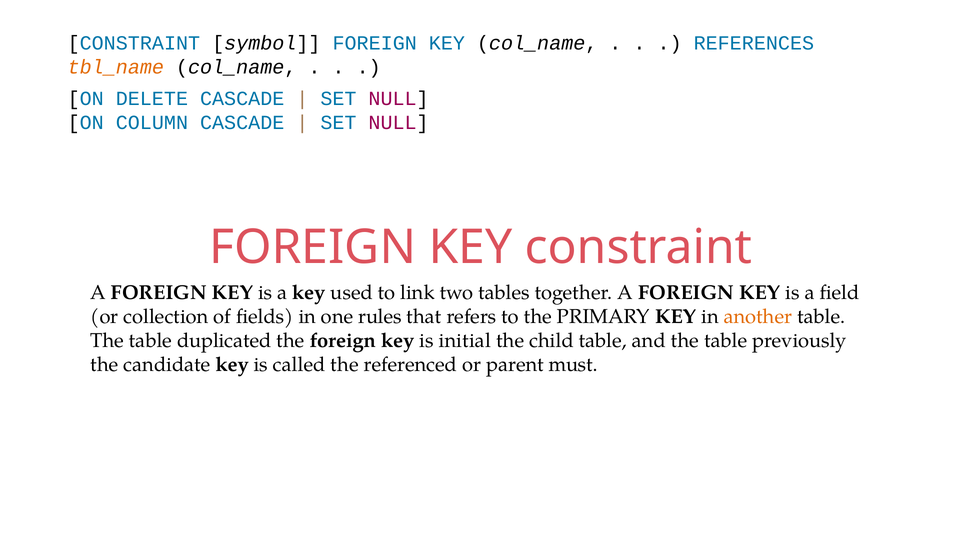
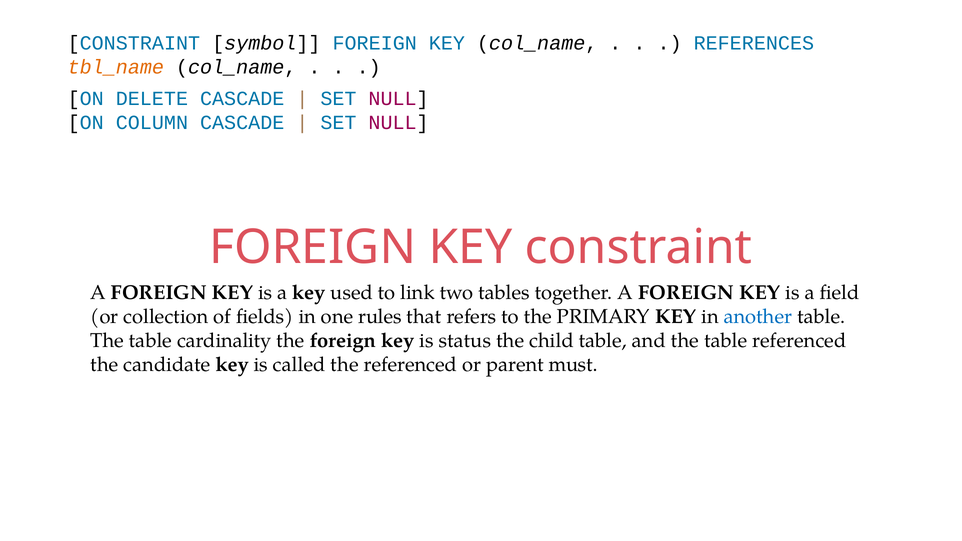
another colour: orange -> blue (758, 317)
duplicated: duplicated -> cardinality (224, 341)
initial: initial -> status (465, 341)
table previously: previously -> referenced (799, 341)
